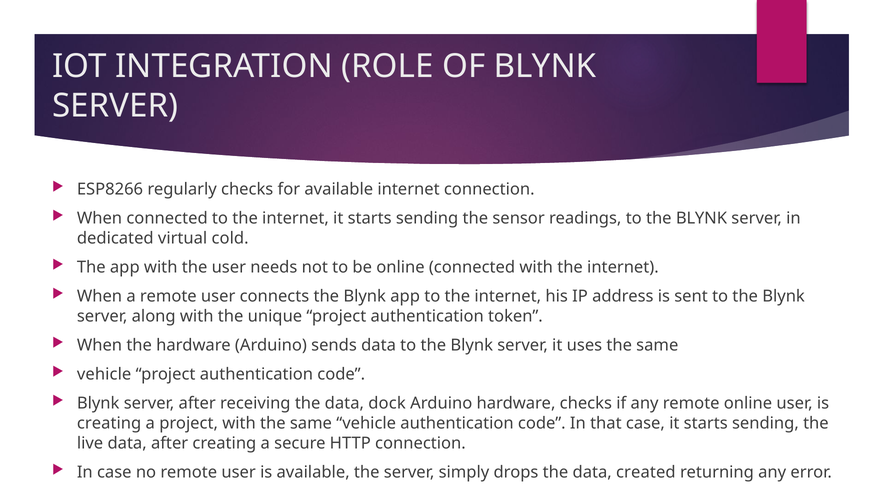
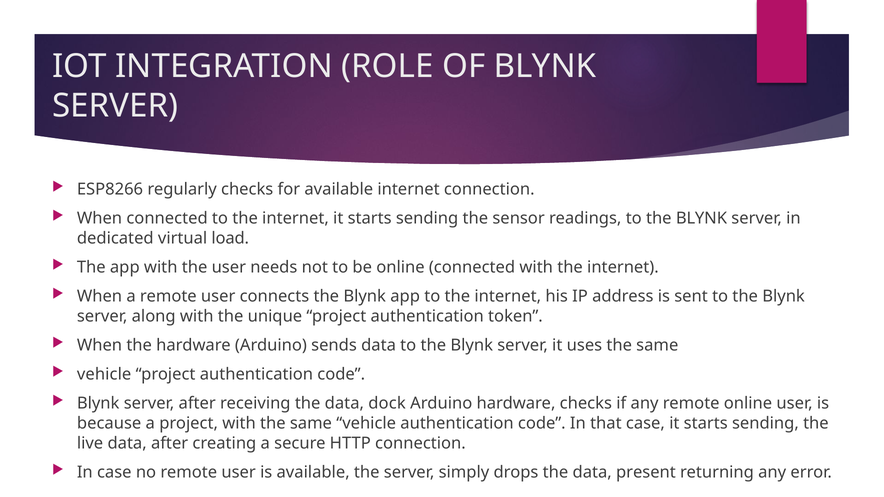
cold: cold -> load (230, 238)
creating: creating -> because (109, 423)
created: created -> present (646, 472)
